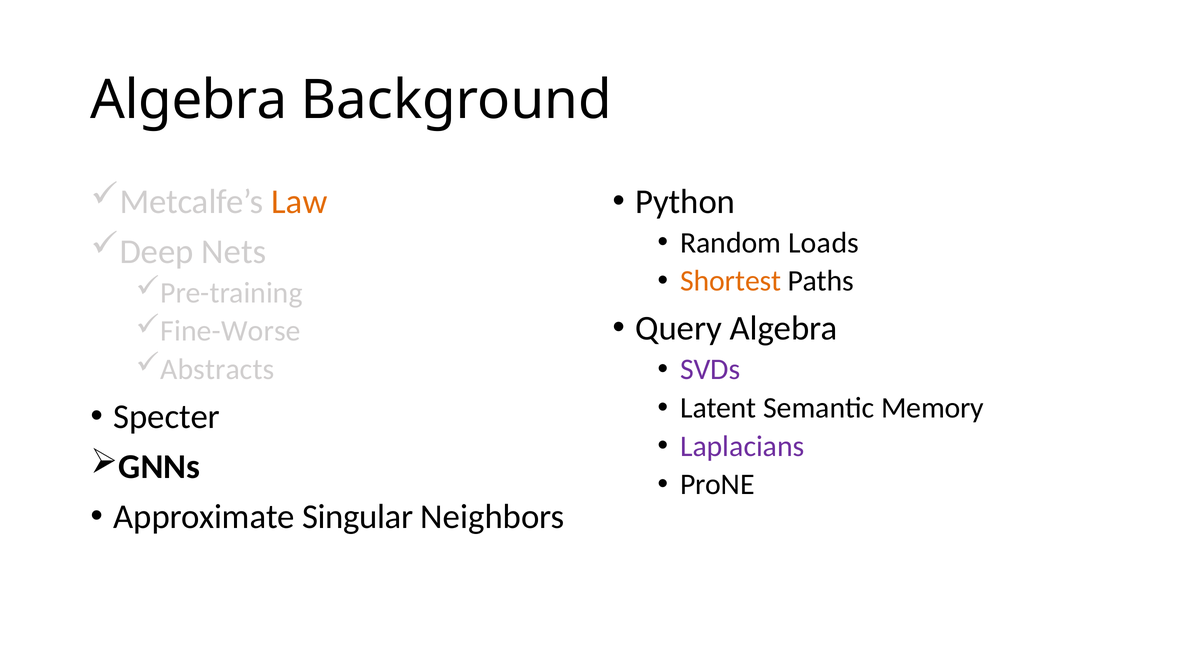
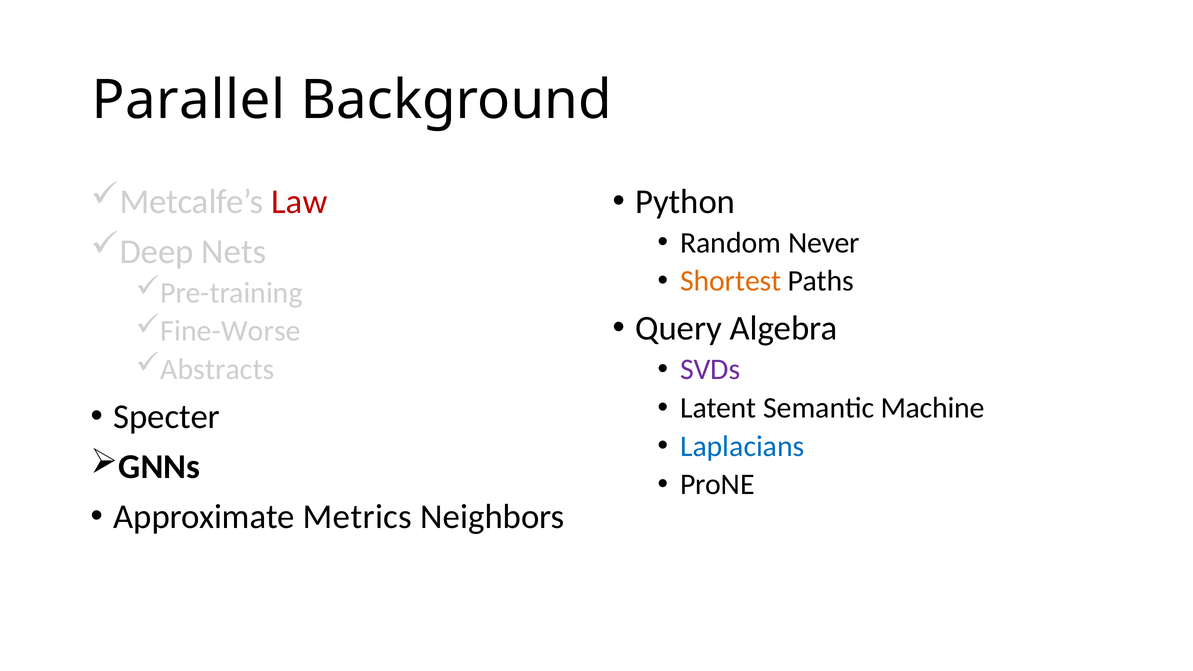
Algebra: Algebra -> Parallel (188, 100)
Law colour: orange -> red (299, 202)
Loads: Loads -> Never (824, 243)
Memory: Memory -> Machine (933, 408)
Laplacians colour: purple -> blue (742, 446)
Singular: Singular -> Metrics (357, 517)
